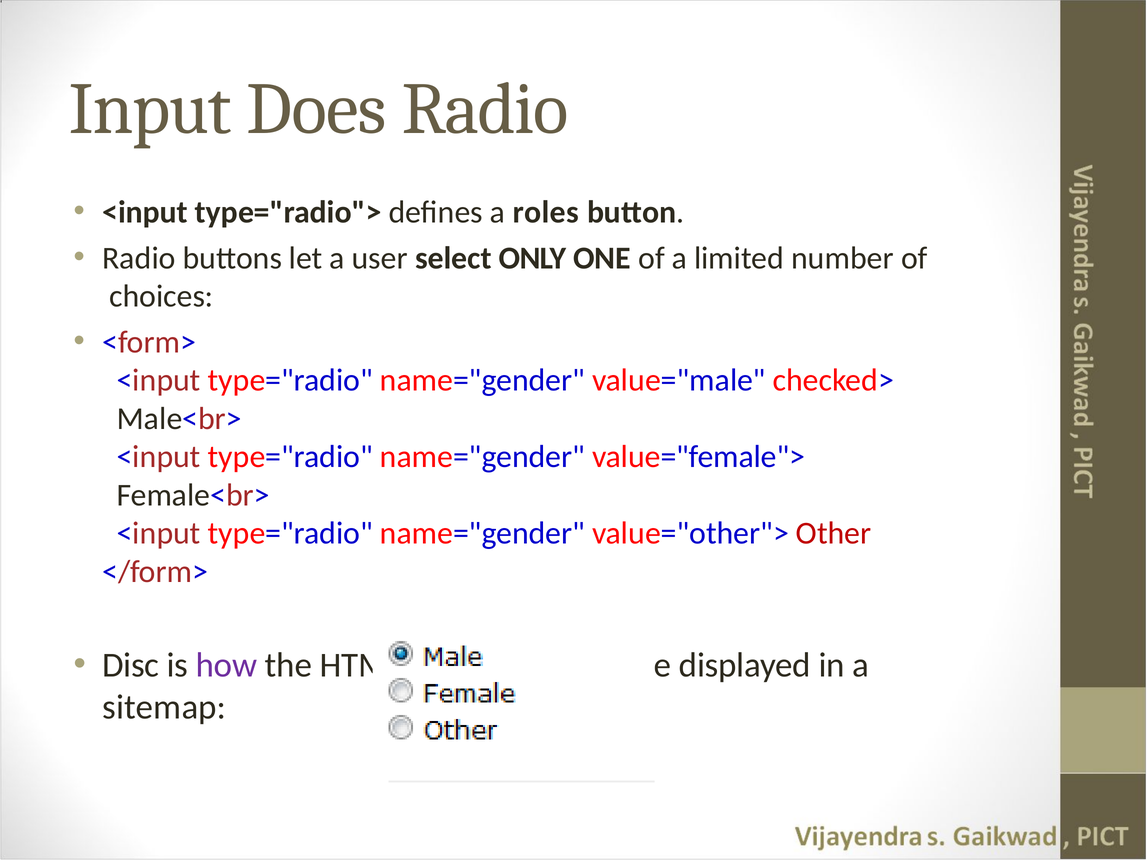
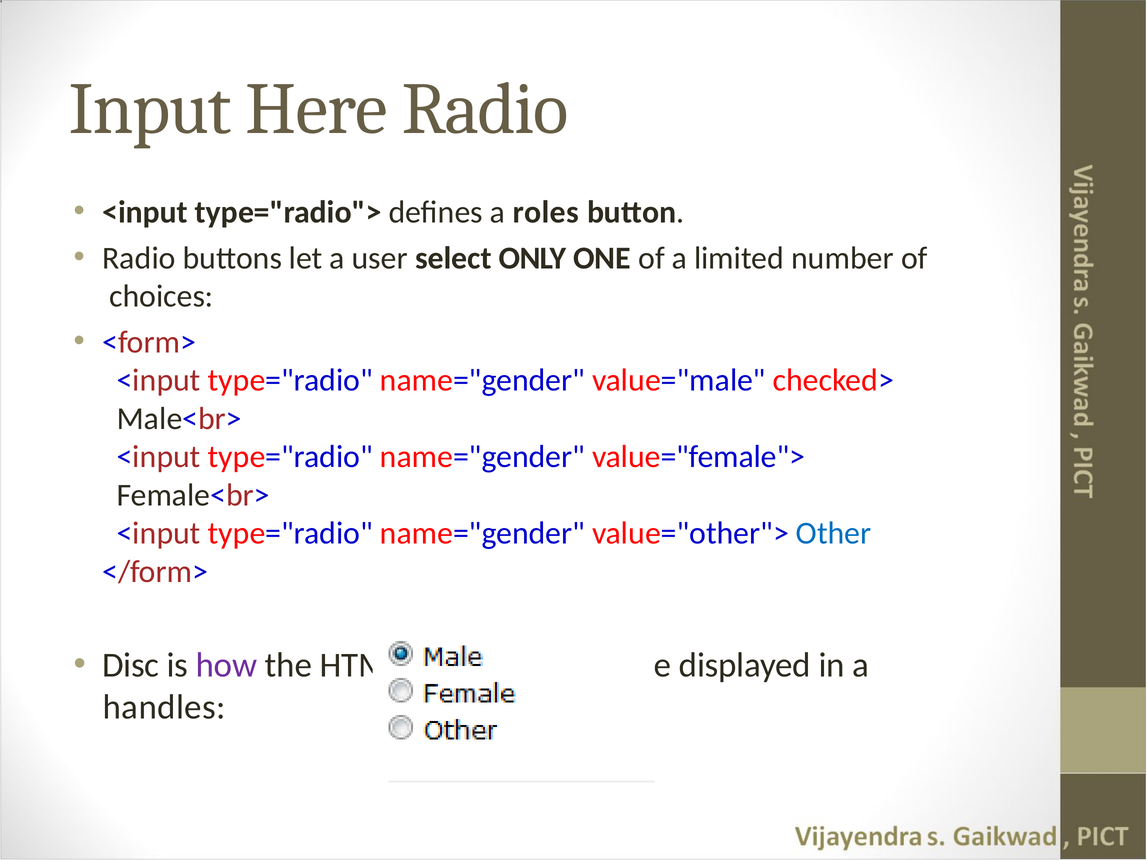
Does: Does -> Here (317, 109)
Other colour: red -> blue (834, 534)
sitemap: sitemap -> handles (164, 708)
